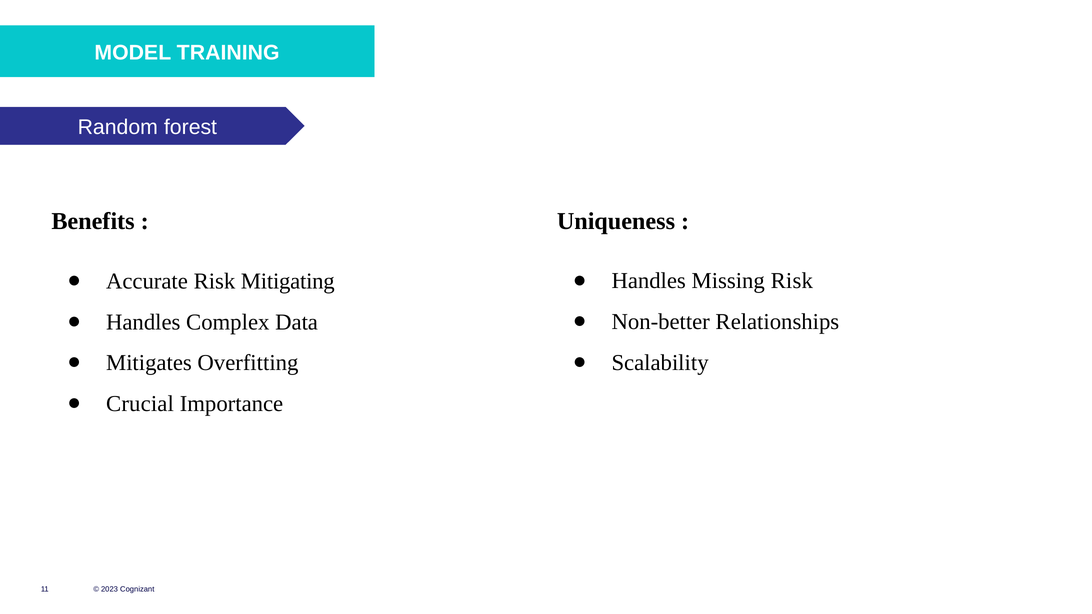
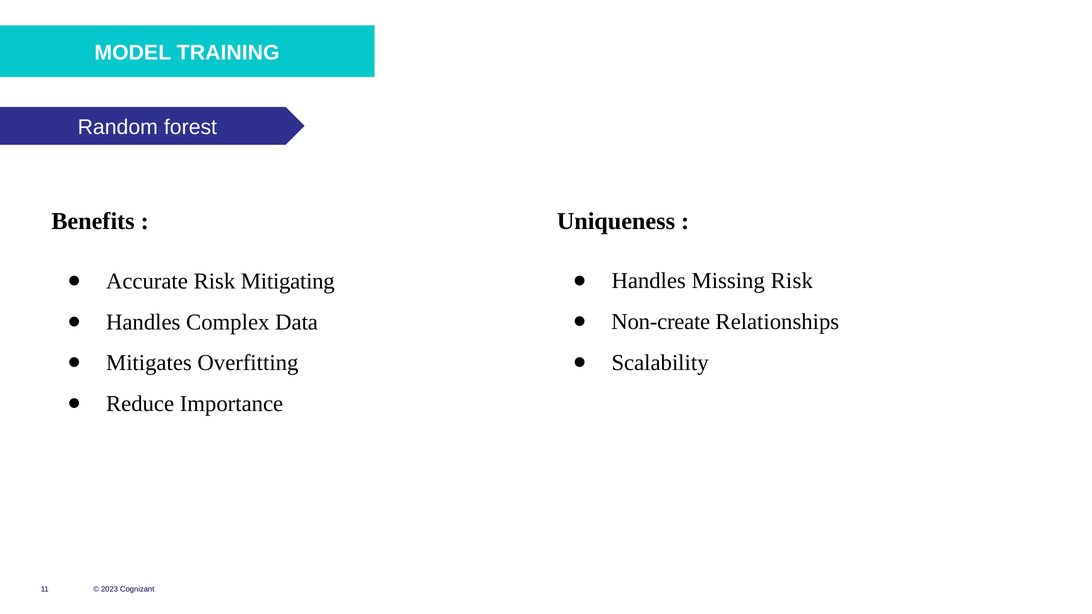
Non-better: Non-better -> Non-create (661, 322)
Crucial: Crucial -> Reduce (140, 404)
